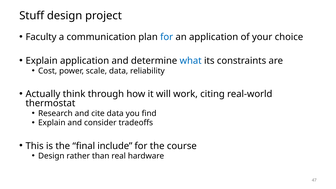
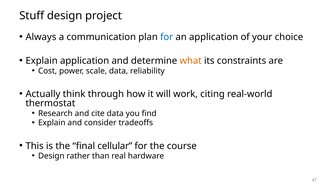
Faculty: Faculty -> Always (41, 37)
what colour: blue -> orange (191, 61)
include: include -> cellular (115, 146)
